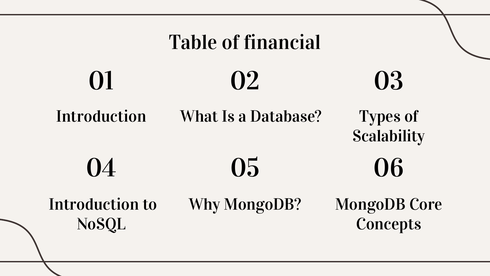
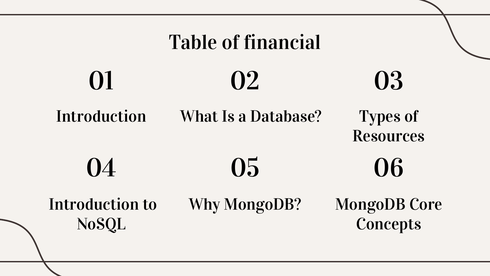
Scalability: Scalability -> Resources (389, 136)
